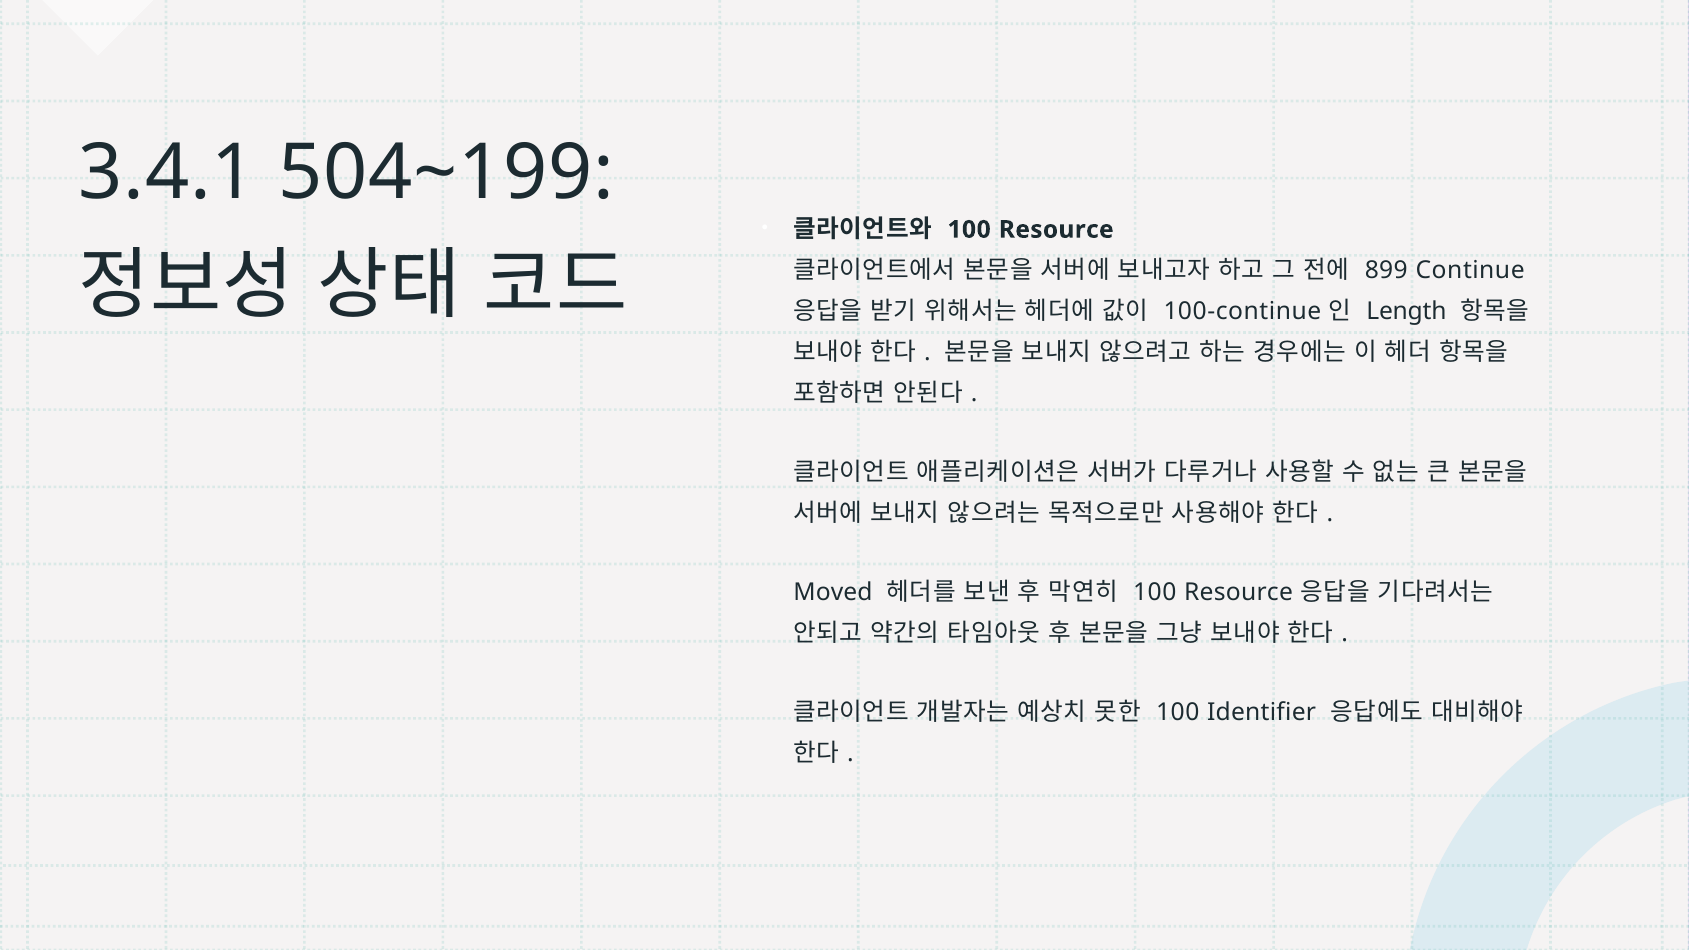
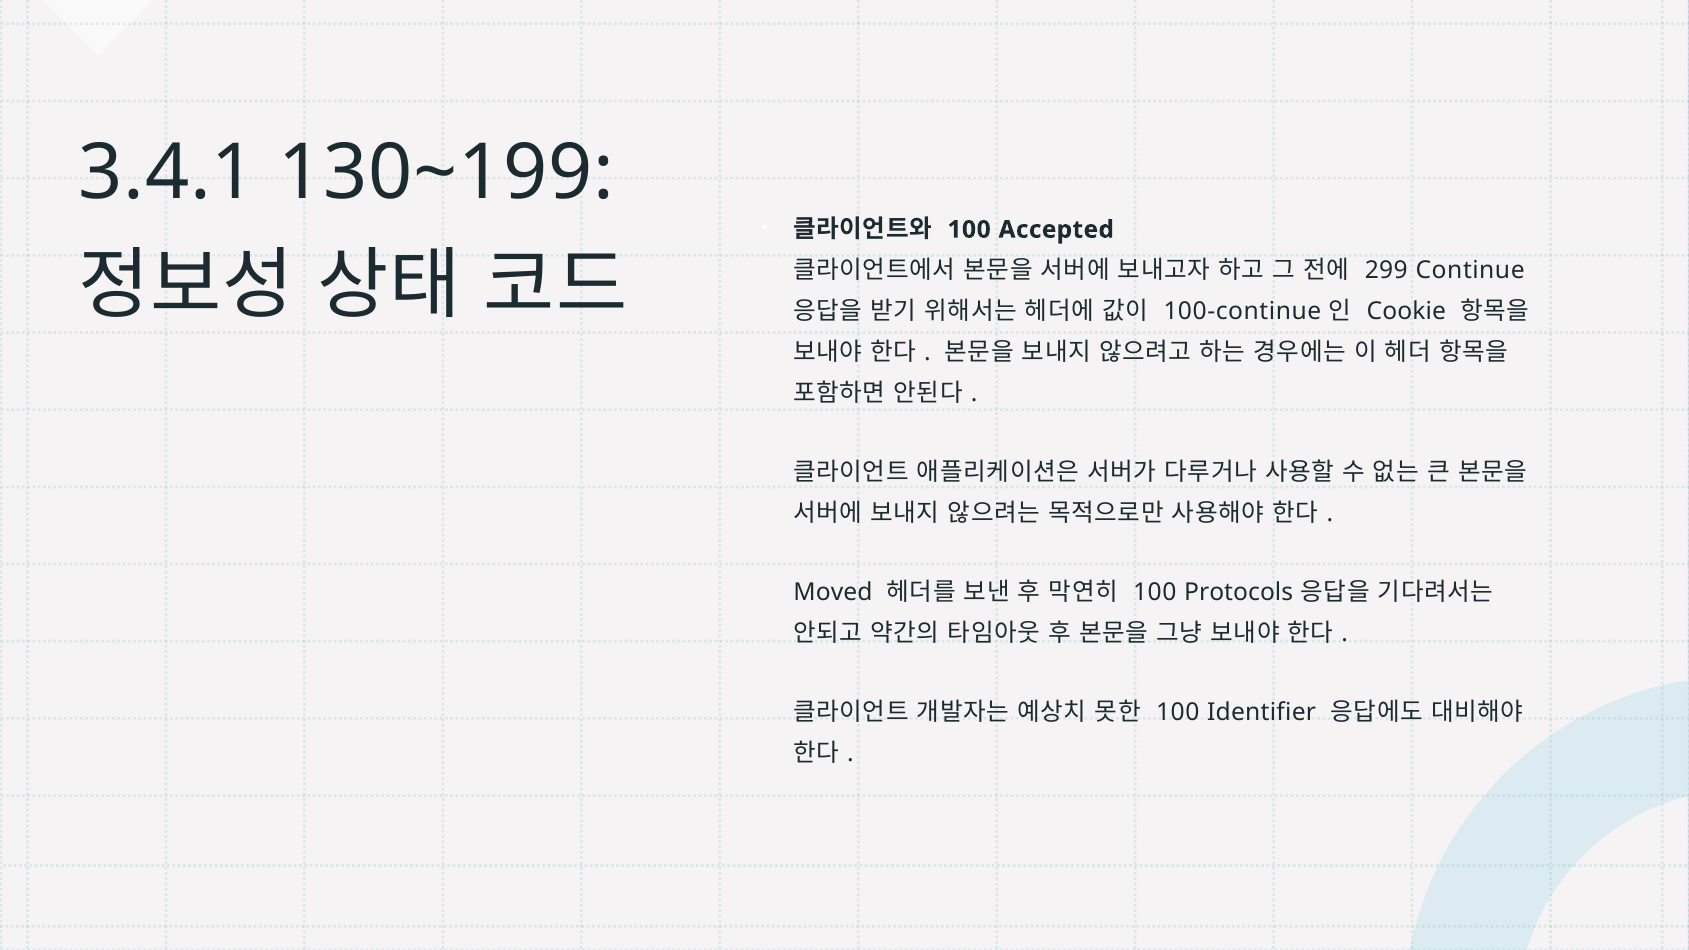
504~199: 504~199 -> 130~199 (446, 173)
Resource: Resource -> Accepted (1056, 230)
899: 899 -> 299 (1386, 271)
Length: Length -> Cookie (1406, 311)
Resource: Resource -> Protocols (1239, 592)
